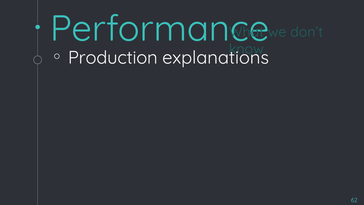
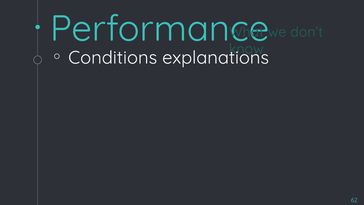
Production: Production -> Conditions (113, 58)
